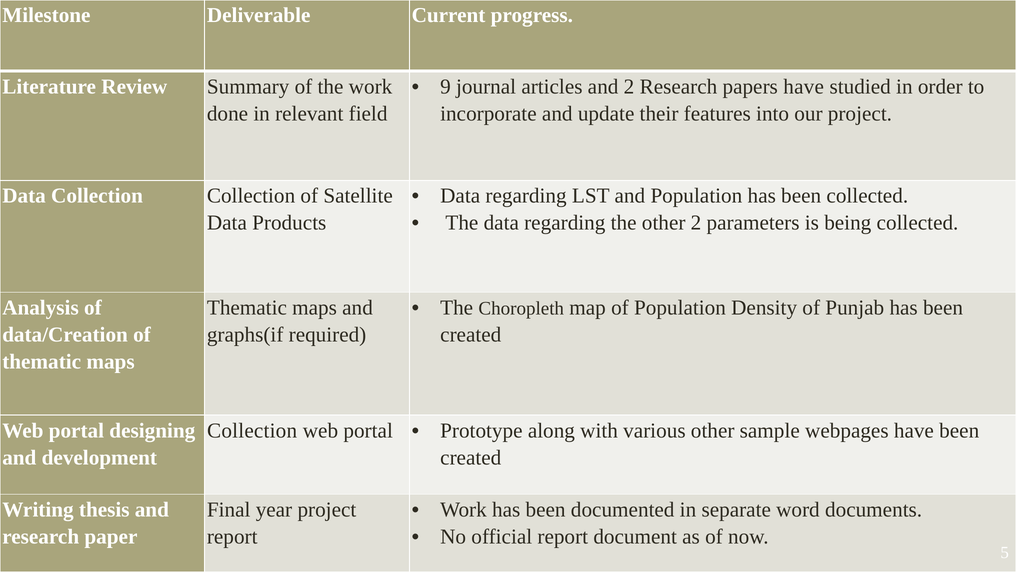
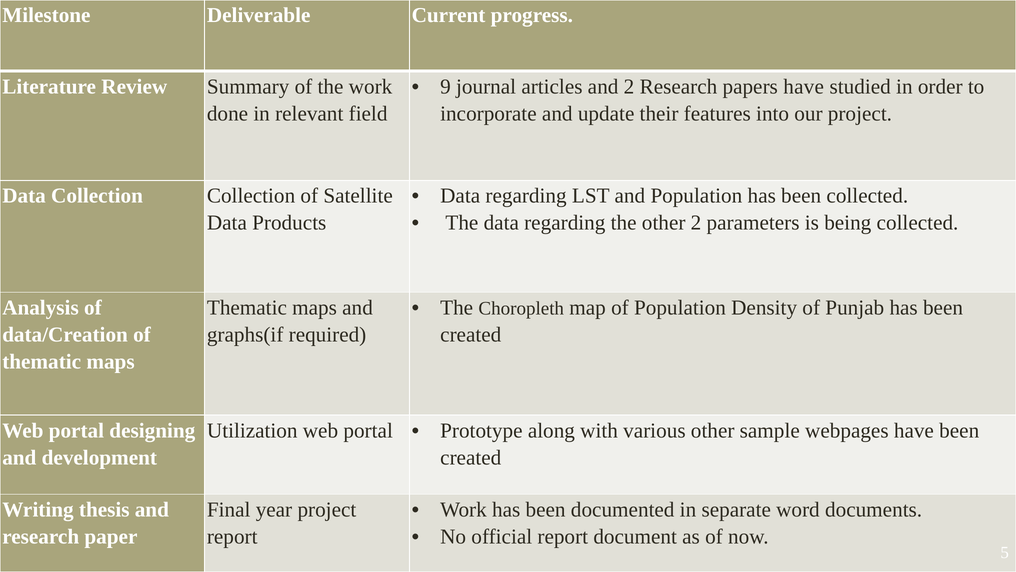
Collection: Collection -> Utilization (252, 430)
